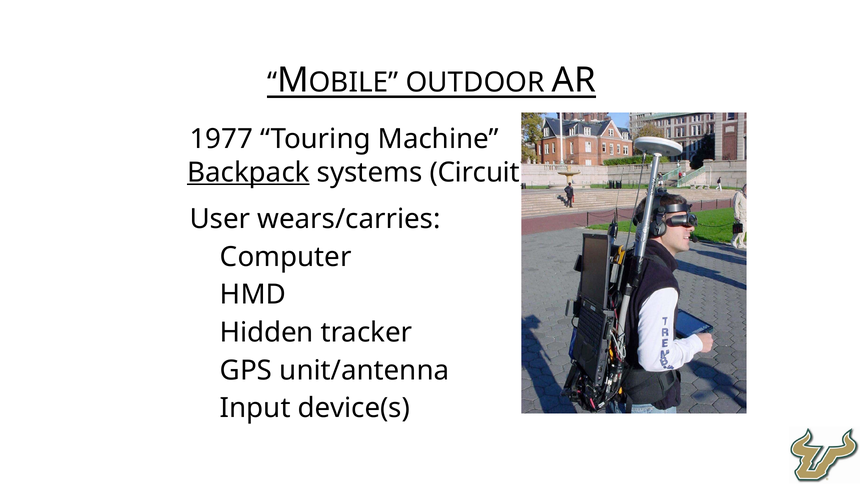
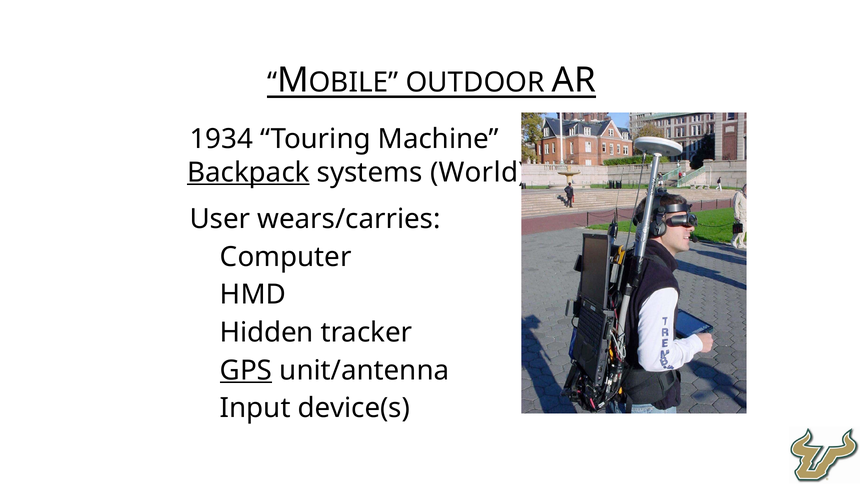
1977: 1977 -> 1934 (221, 139)
Circuit: Circuit -> World (478, 172)
GPS underline: none -> present (246, 370)
